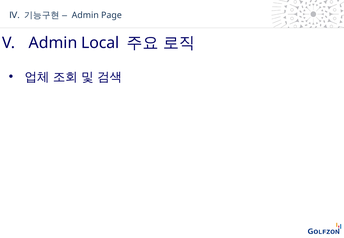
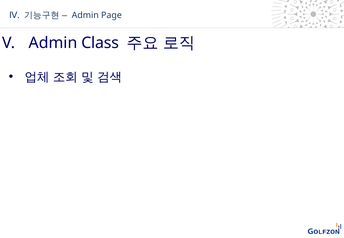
Local: Local -> Class (100, 43)
